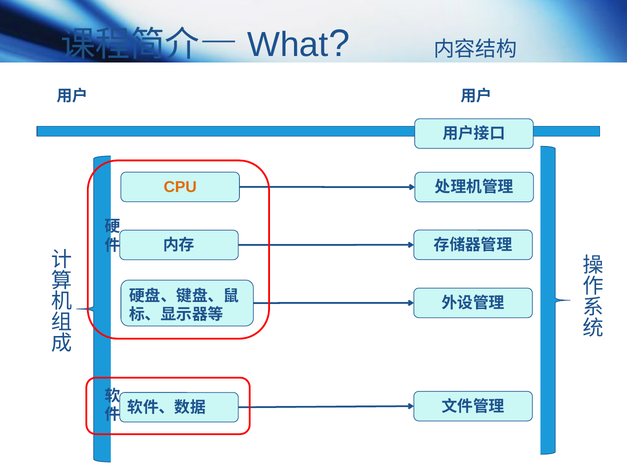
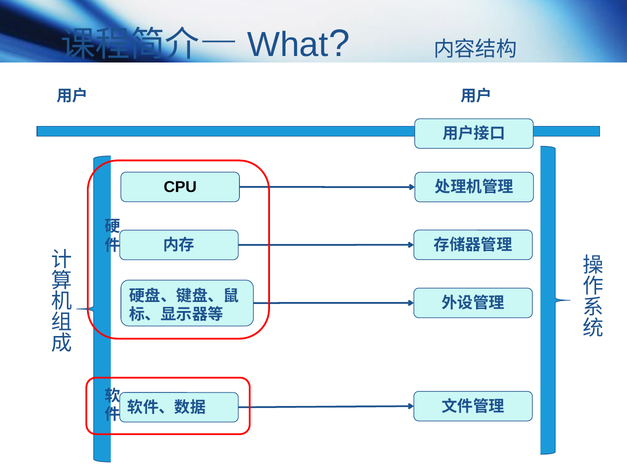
CPU colour: orange -> black (180, 187)
